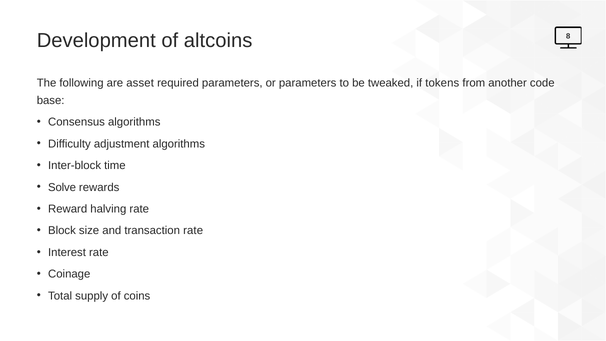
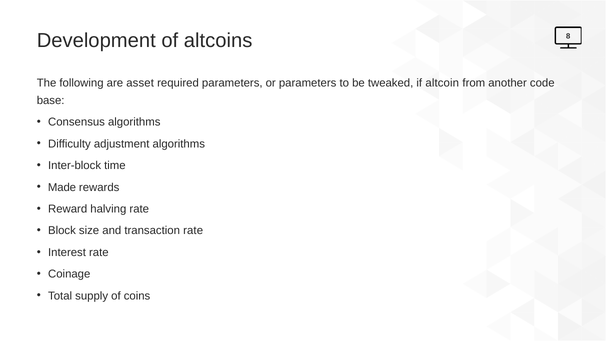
tokens: tokens -> altcoin (442, 83)
Solve: Solve -> Made (62, 187)
